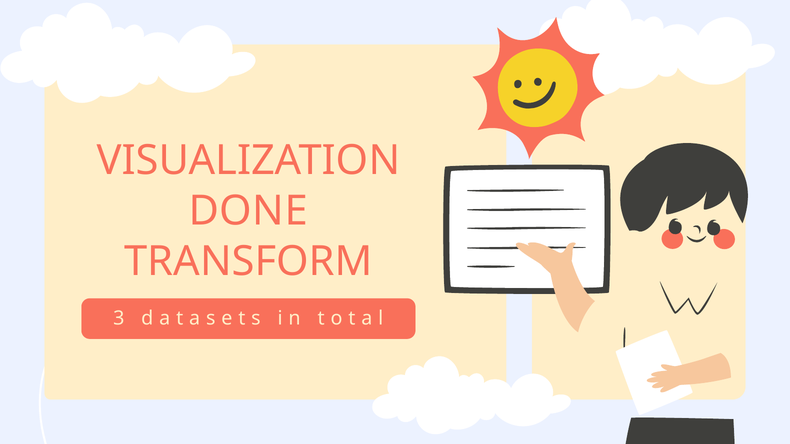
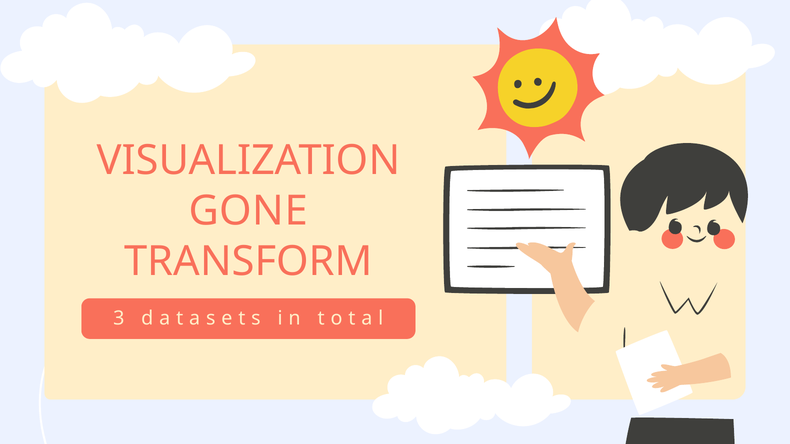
DONE: DONE -> GONE (248, 211)
